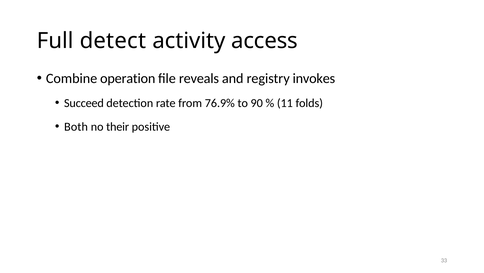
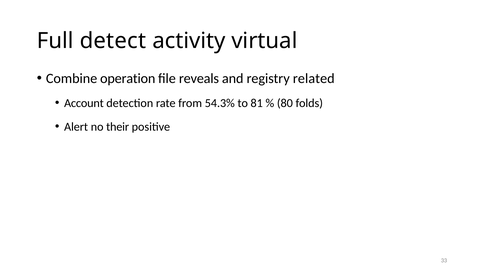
access: access -> virtual (264, 41)
invokes: invokes -> related (314, 78)
Succeed: Succeed -> Account (84, 103)
76.9%: 76.9% -> 54.3% (220, 103)
90: 90 -> 81 (257, 103)
11: 11 -> 80 (285, 103)
Both: Both -> Alert (76, 127)
